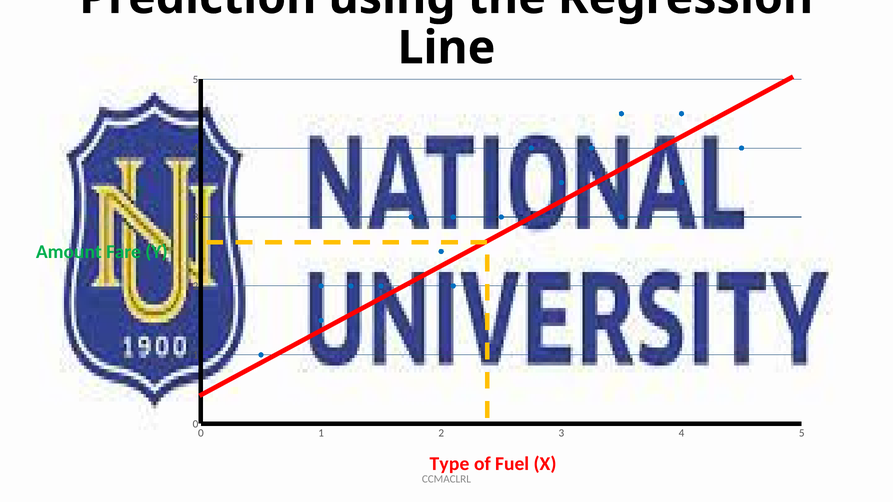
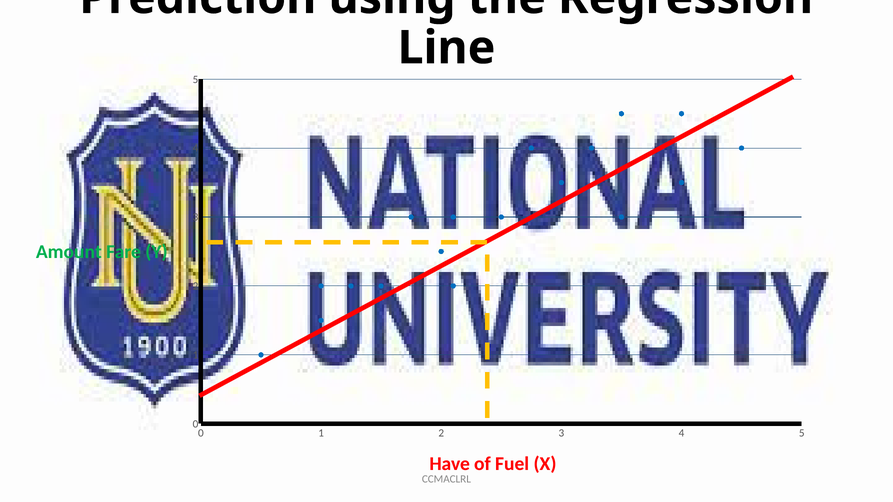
Type: Type -> Have (450, 464)
